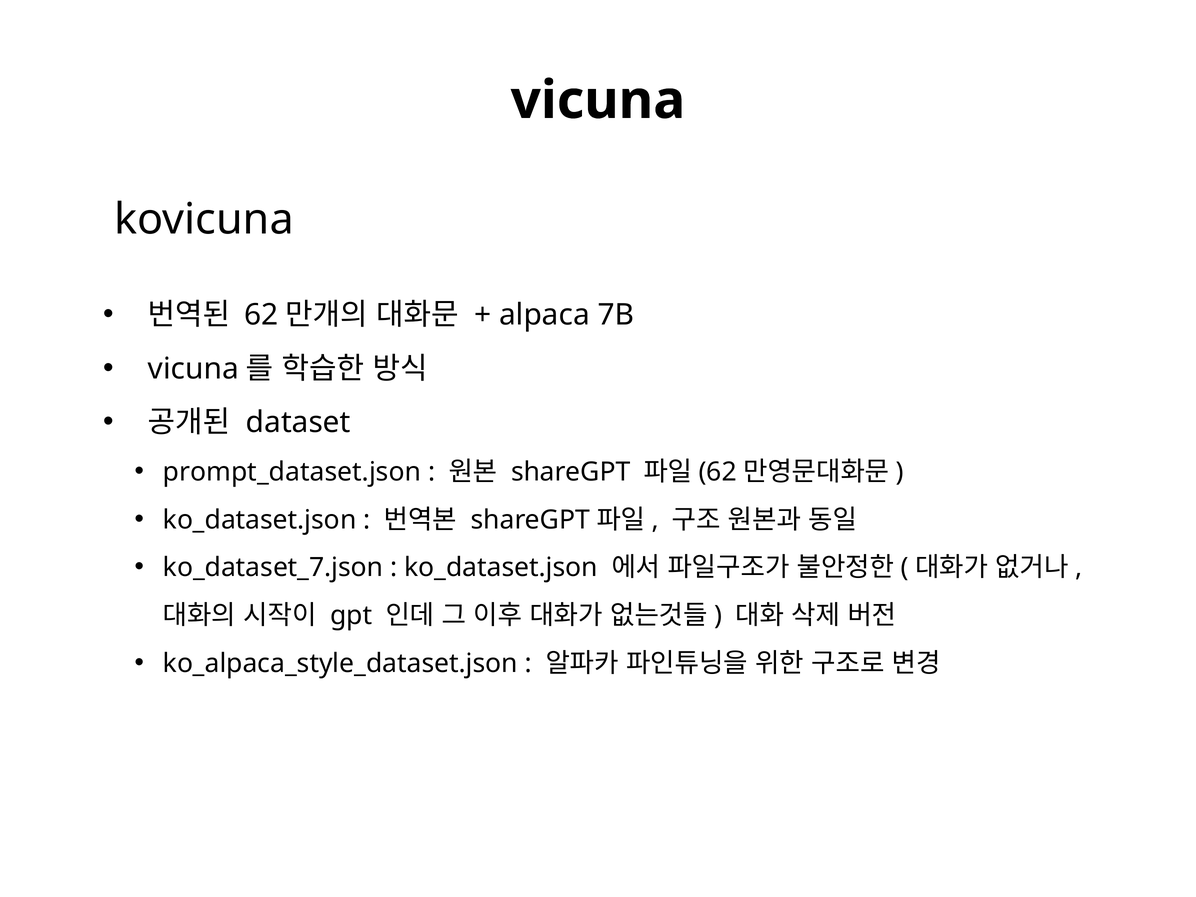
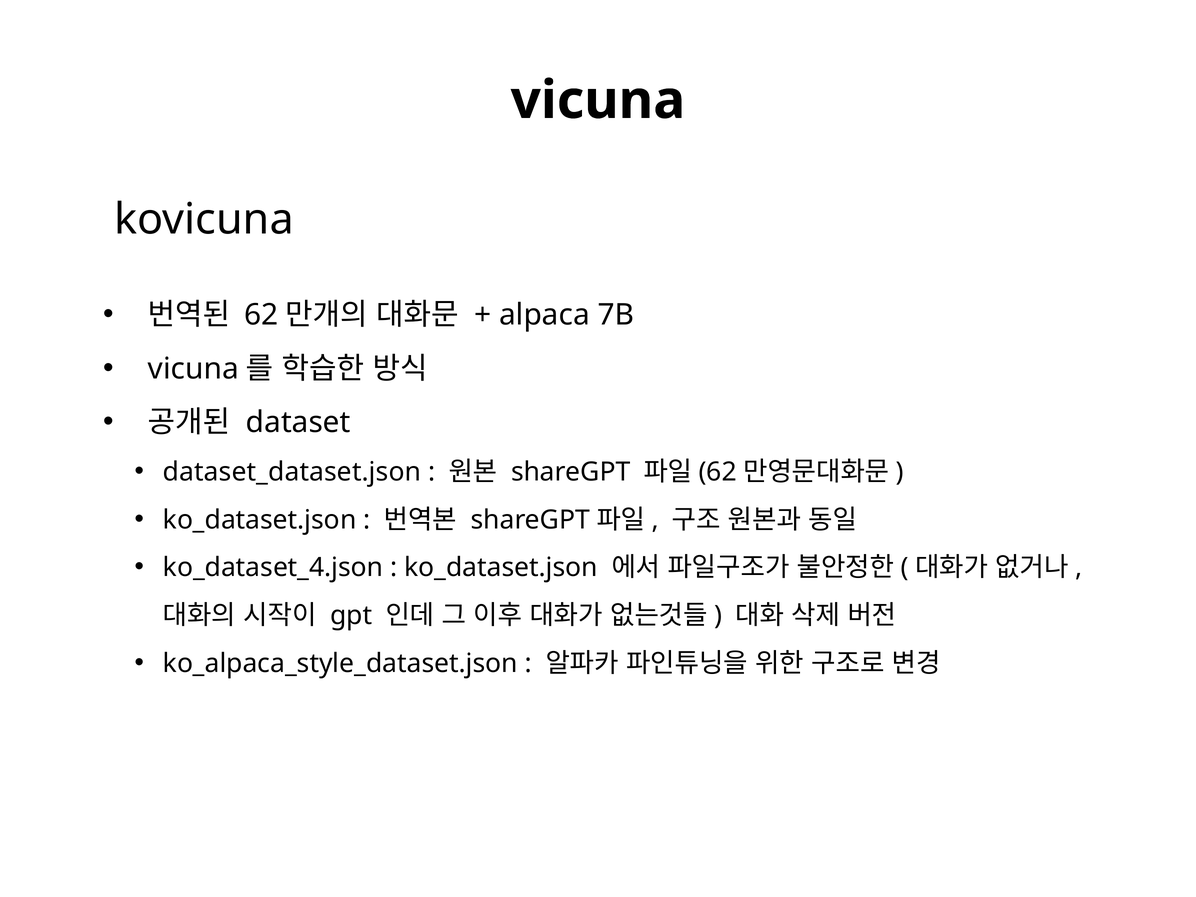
prompt_dataset.json: prompt_dataset.json -> dataset_dataset.json (292, 472)
ko_dataset_7.json: ko_dataset_7.json -> ko_dataset_4.json (273, 568)
